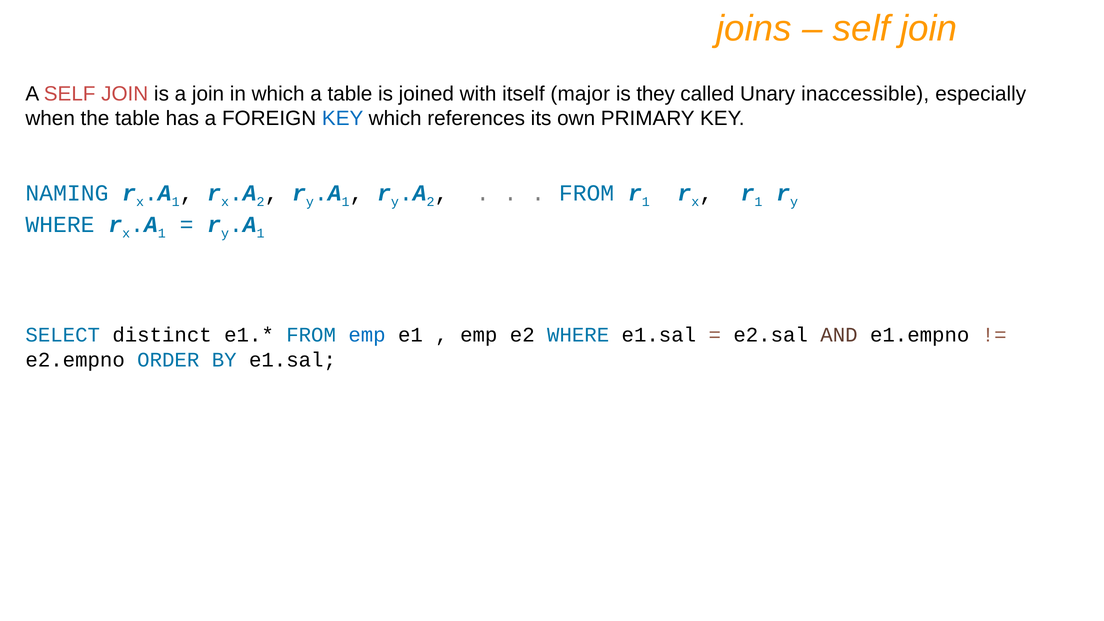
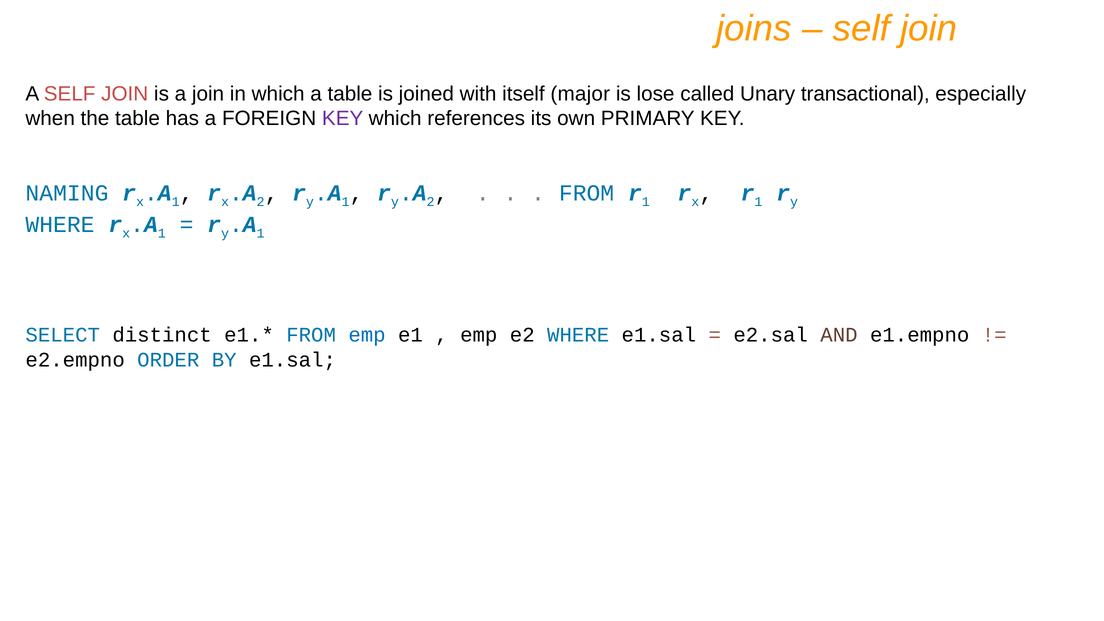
they: they -> lose (656, 94)
inaccessible: inaccessible -> transactional (865, 94)
KEY colour: blue -> purple (343, 119)
